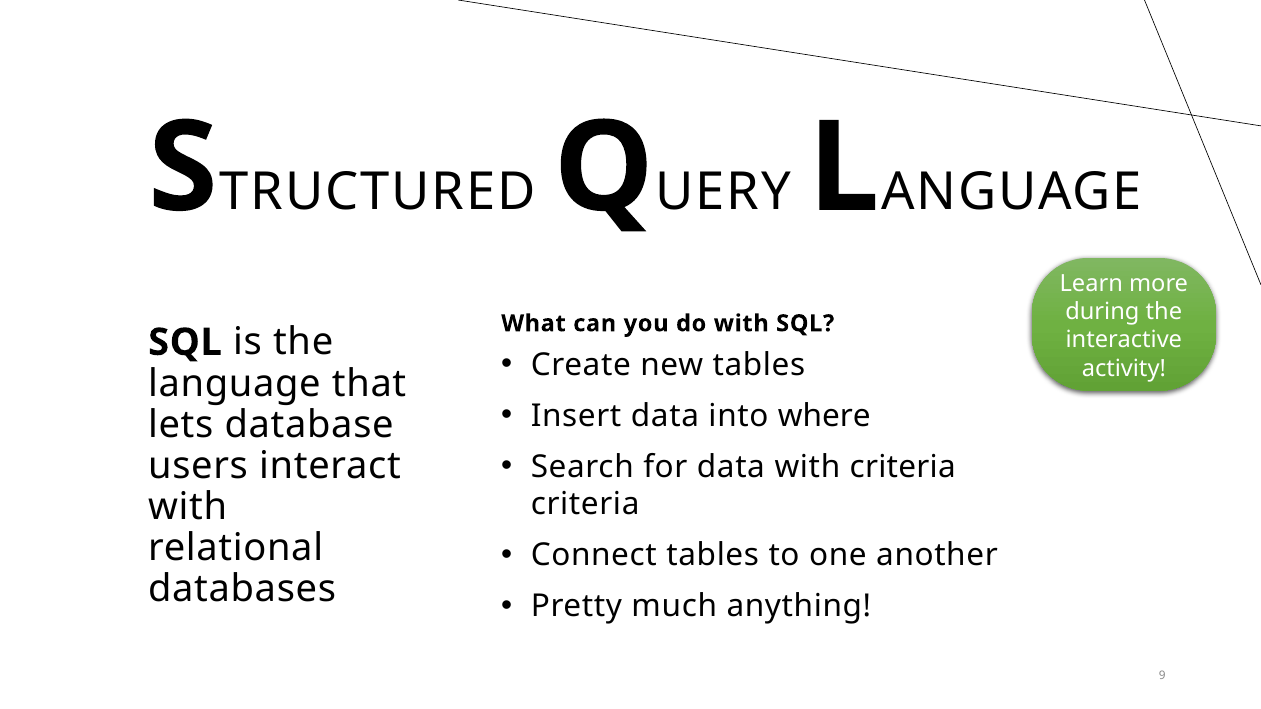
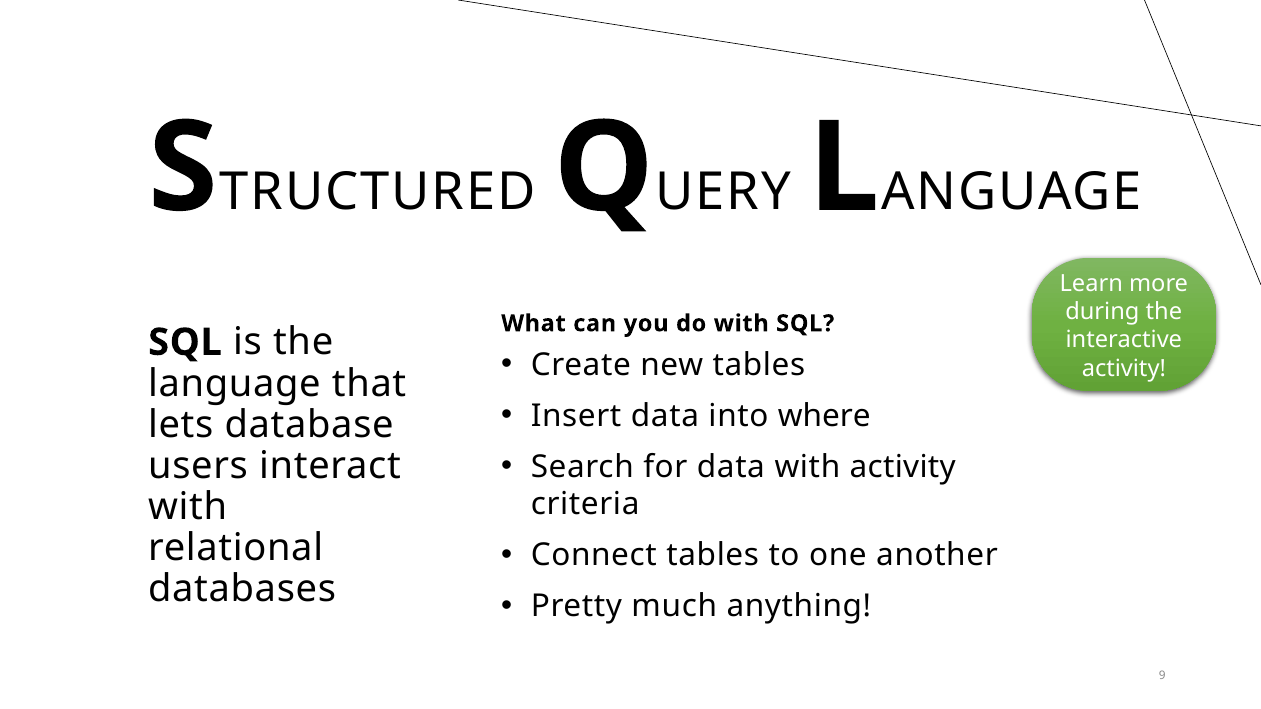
with criteria: criteria -> activity (903, 467)
